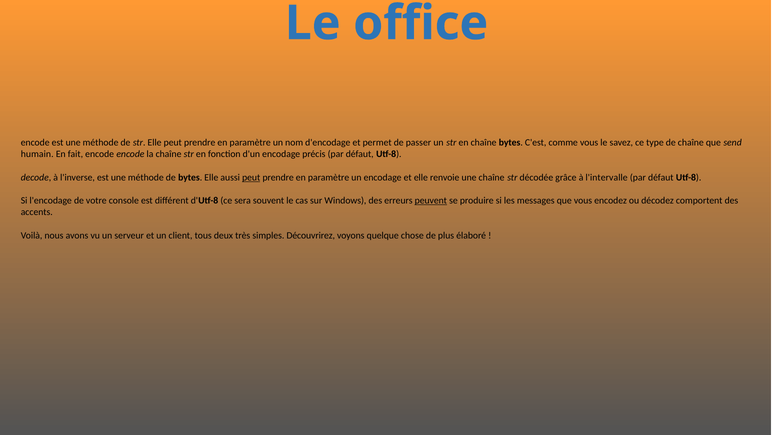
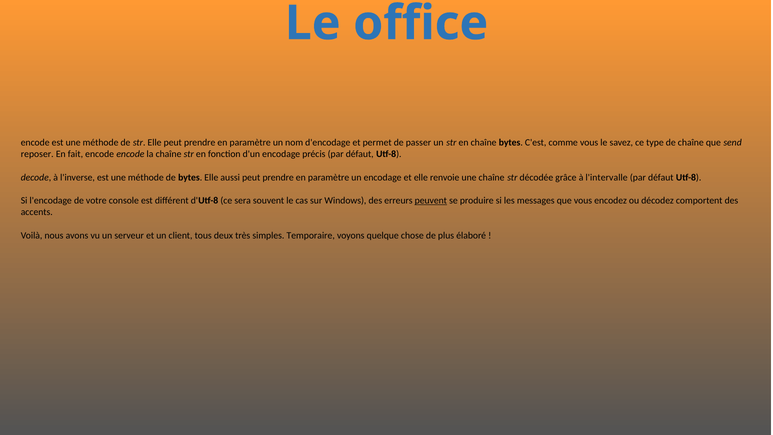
humain: humain -> reposer (37, 154)
peut underline: present -> none (251, 177)
Découvrirez: Découvrirez -> Temporaire (311, 235)
